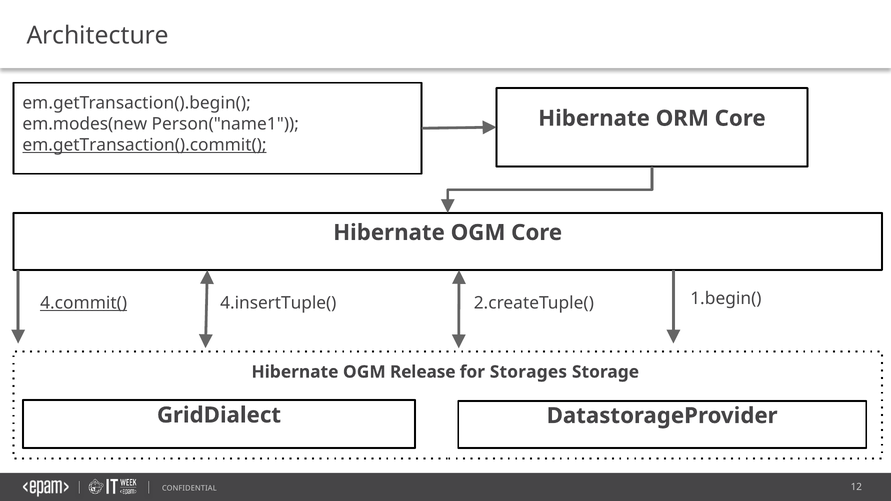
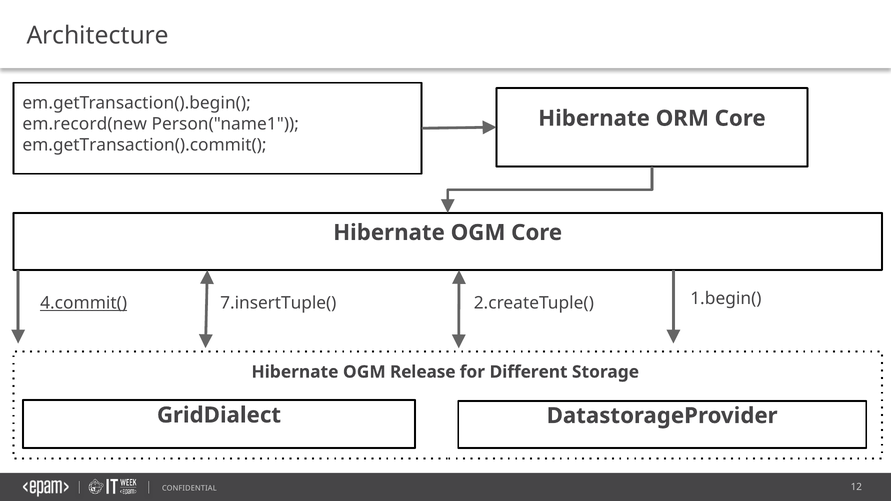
em.modes(new: em.modes(new -> em.record(new (85, 124)
em.getTransaction().commit( underline: present -> none (144, 145)
4.insertTuple(: 4.insertTuple( -> 7.insertTuple( (278, 303)
Storages: Storages -> Different (529, 372)
